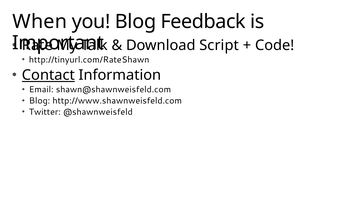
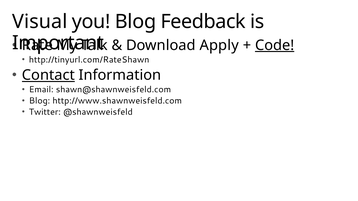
When: When -> Visual (40, 22)
Script: Script -> Apply (219, 45)
Code underline: none -> present (275, 45)
